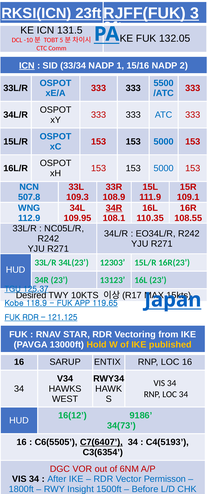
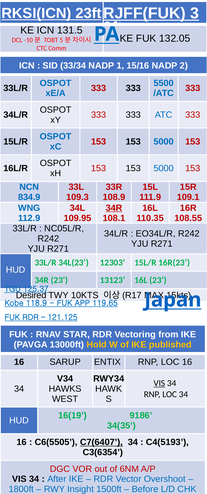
ICN underline: present -> none (27, 66)
507.8: 507.8 -> 834.9 (29, 198)
VIS underline: none -> present (159, 384)
16(12: 16(12 -> 16(19 (72, 417)
34(73: 34(73 -> 34(35 (121, 427)
Permisson: Permisson -> Overshoot (165, 480)
